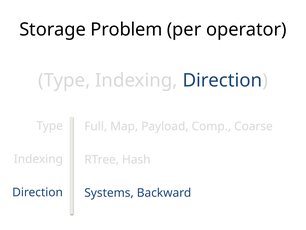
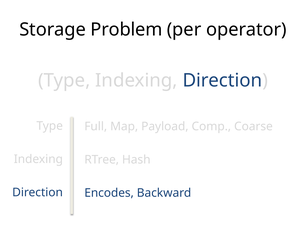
Systems: Systems -> Encodes (109, 193)
